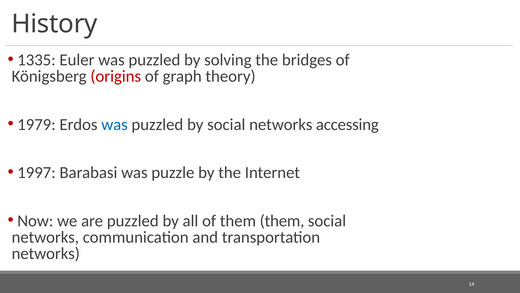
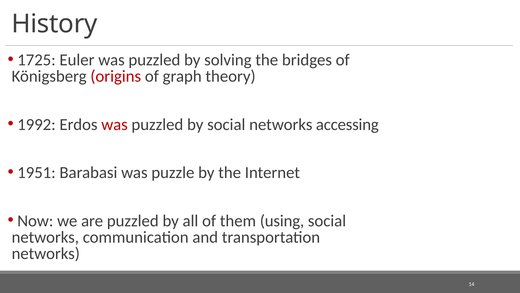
1335: 1335 -> 1725 (36, 60)
1979: 1979 -> 1992 (36, 124)
was colour: blue -> red (115, 124)
1997: 1997 -> 1951 (36, 172)
them them: them -> using (282, 220)
